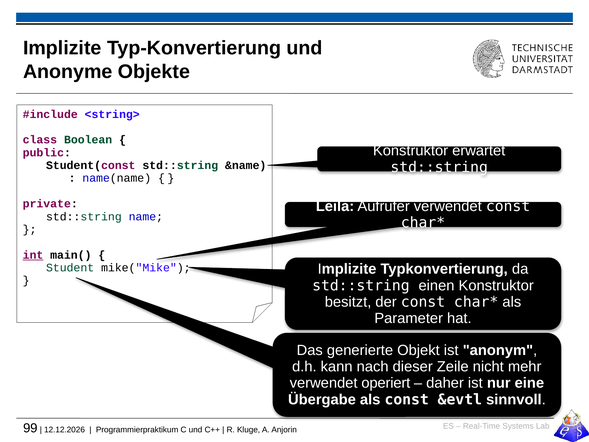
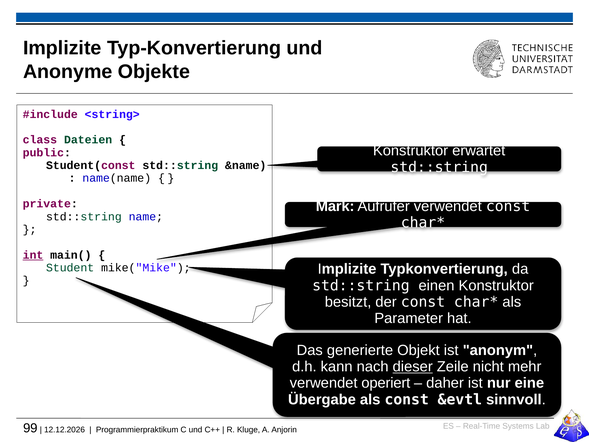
Boolean: Boolean -> Dateien (88, 140)
Leila: Leila -> Mark (335, 206)
dieser underline: none -> present (413, 366)
